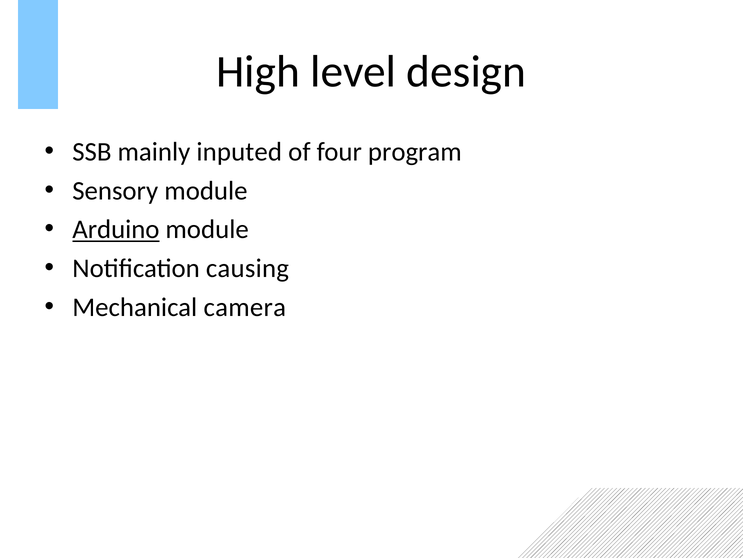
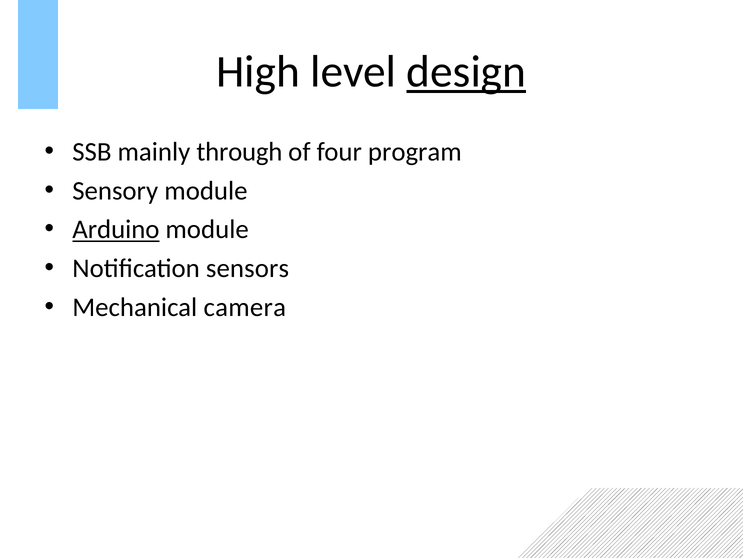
design underline: none -> present (466, 72)
inputed: inputed -> through (239, 152)
causing: causing -> sensors (247, 268)
